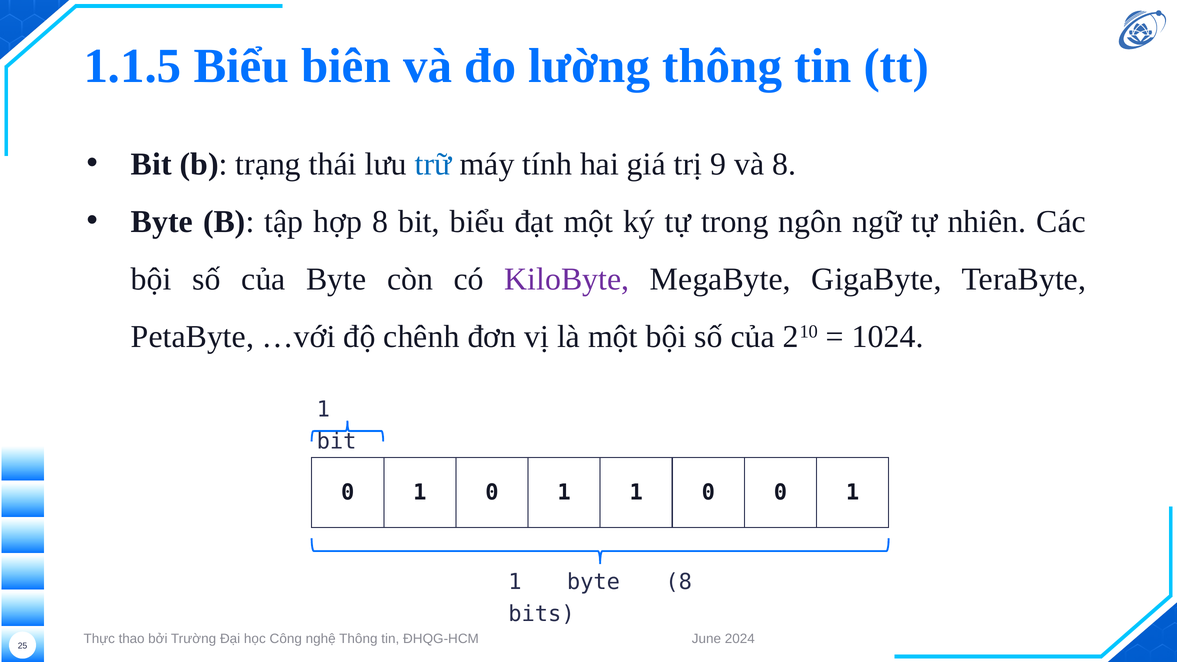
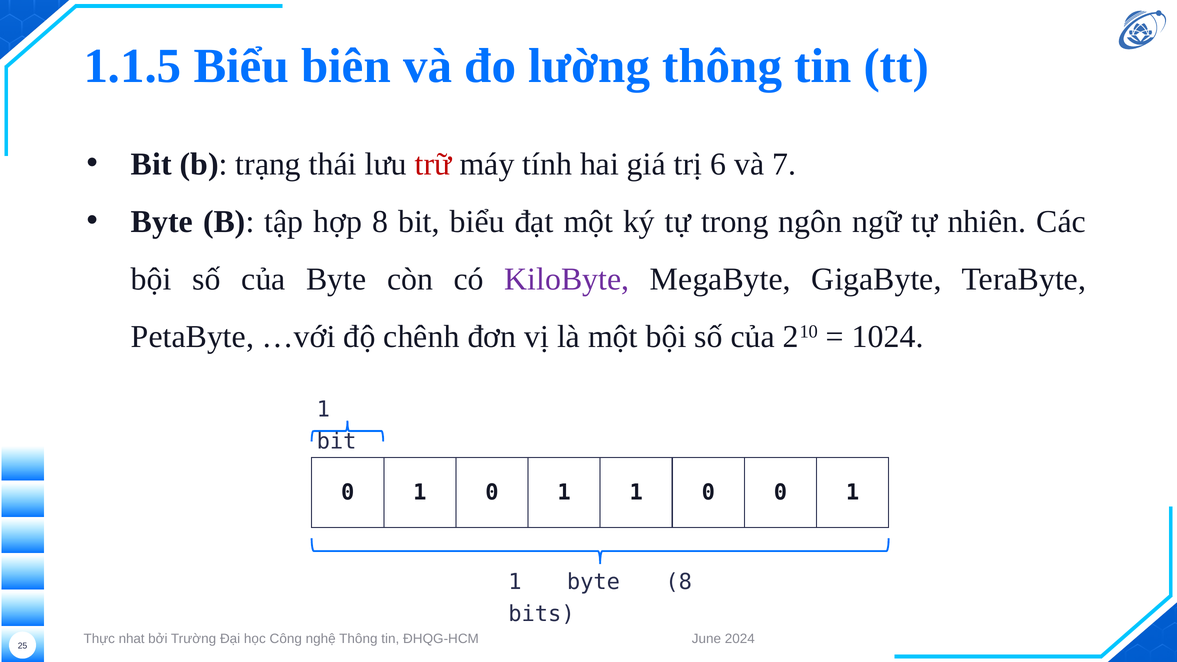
trữ colour: blue -> red (433, 164)
9: 9 -> 6 (718, 164)
và 8: 8 -> 7 (784, 164)
thao: thao -> nhat (132, 639)
